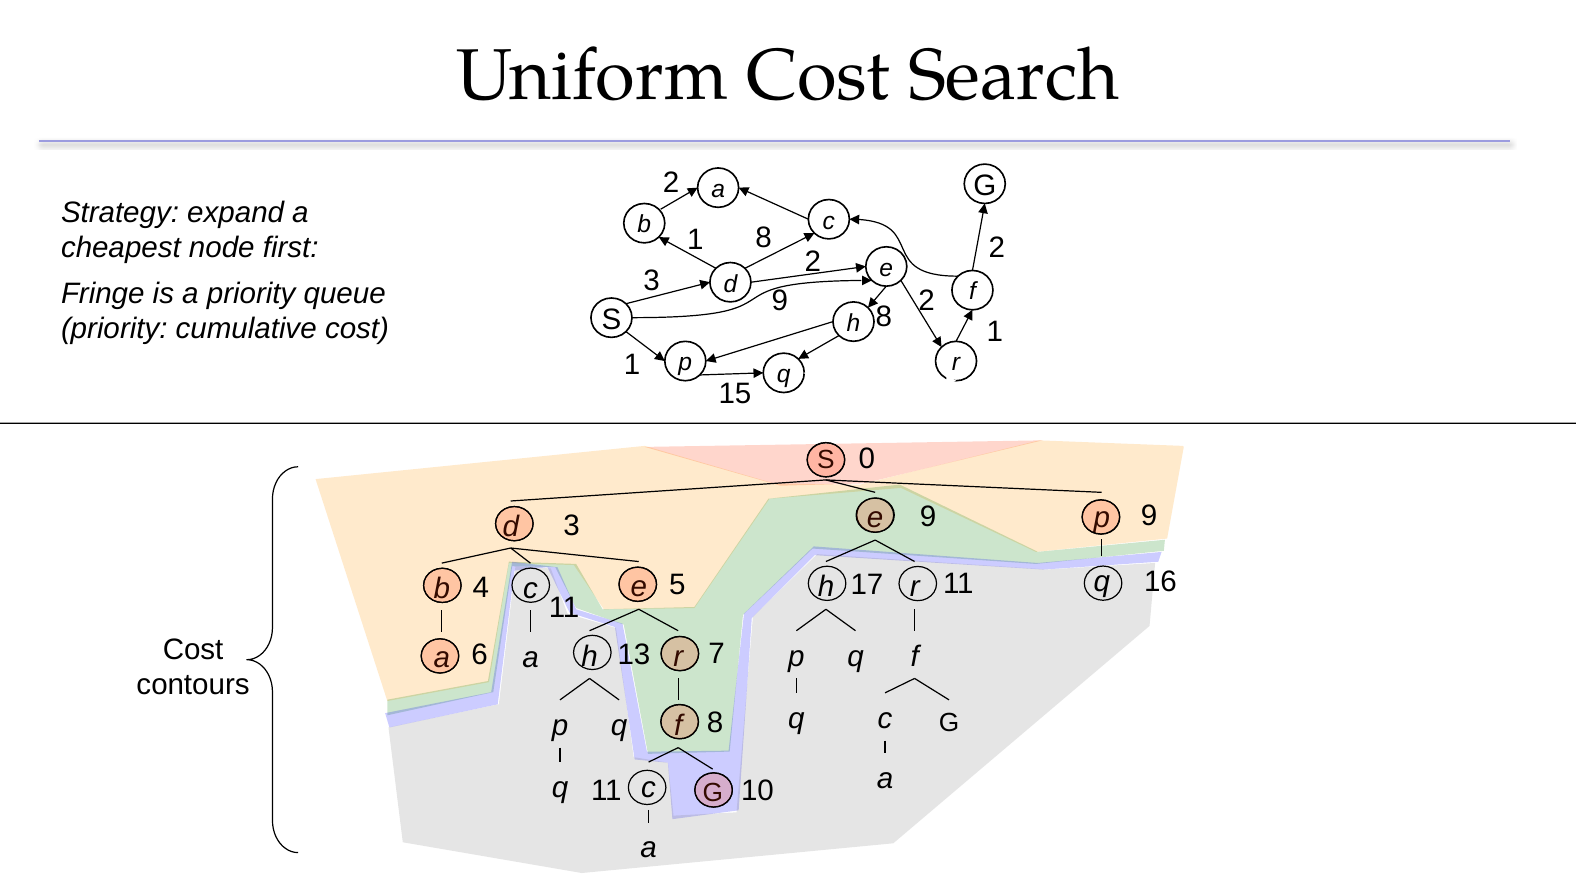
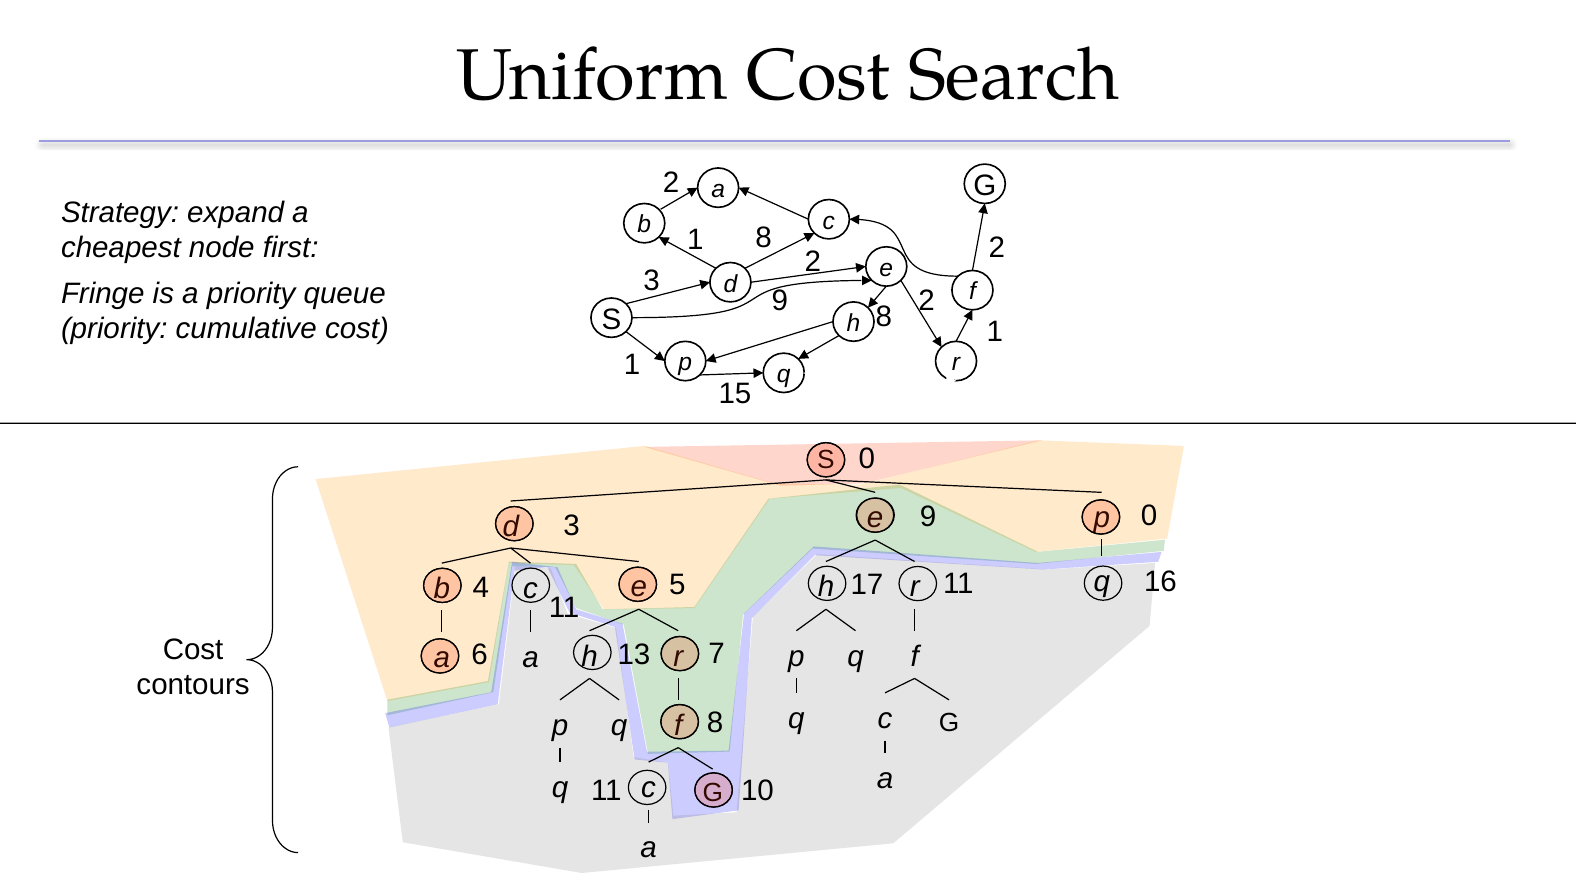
9 9: 9 -> 0 (1149, 516)
